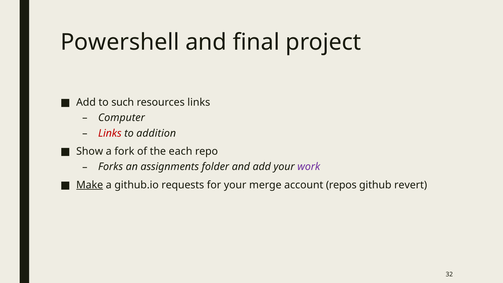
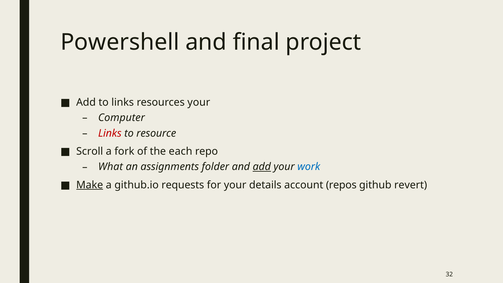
to such: such -> links (123, 102)
resources links: links -> your (199, 102)
addition: addition -> resource (156, 133)
Show: Show -> Scroll (90, 151)
Forks: Forks -> What (111, 167)
add underline: none -> present (262, 167)
work colour: purple -> blue (309, 167)
merge: merge -> details (265, 185)
